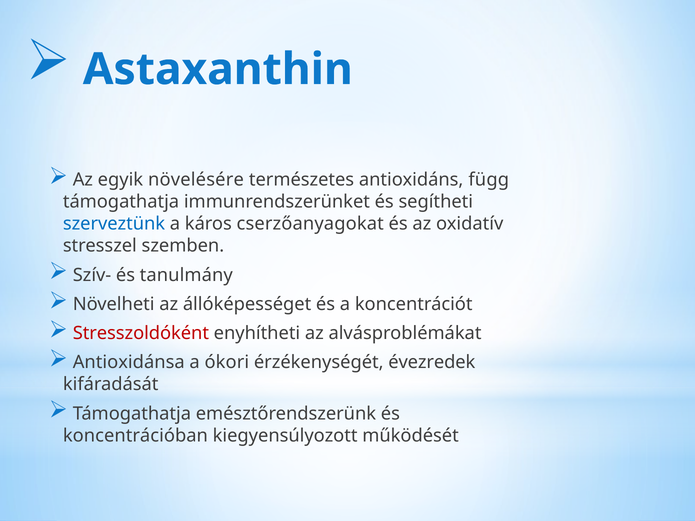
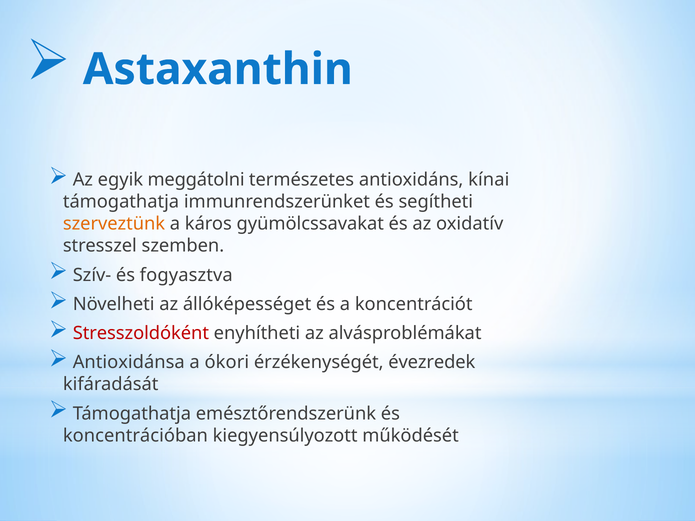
növelésére: növelésére -> meggátolni (196, 180)
függ: függ -> kínai (489, 180)
szerveztünk colour: blue -> orange (114, 224)
cserzőanyagokat: cserzőanyagokat -> gyümölcssavakat (310, 224)
tanulmány: tanulmány -> fogyasztva (186, 275)
